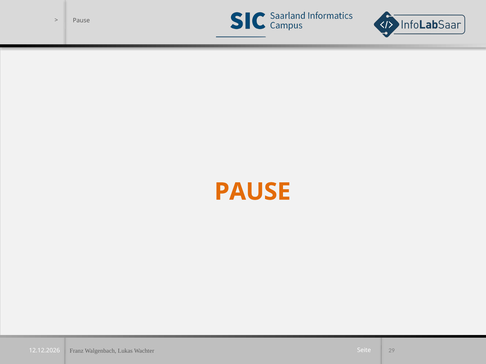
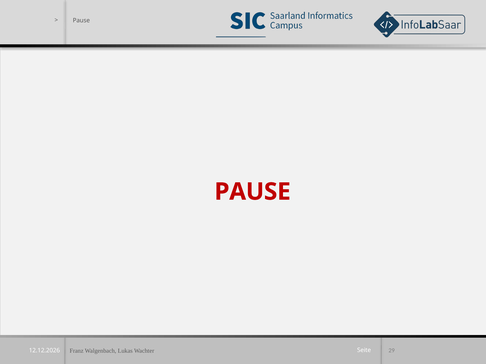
PAUSE colour: orange -> red (253, 192)
